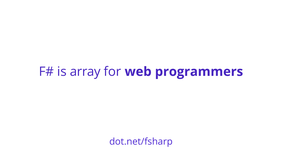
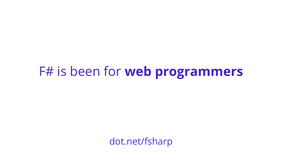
array: array -> been (85, 72)
